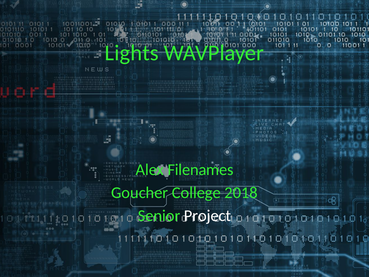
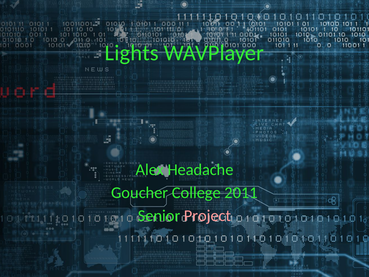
Filenames: Filenames -> Headache (200, 170)
2018: 2018 -> 2011 (241, 193)
Project colour: white -> pink (208, 216)
